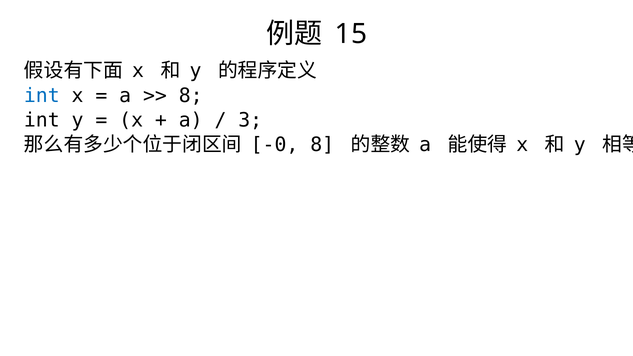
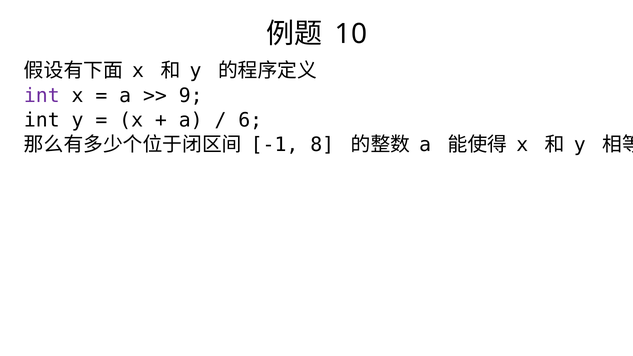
15: 15 -> 10 (351, 34)
int colour: blue -> purple (42, 96)
8: 8 -> 9 (191, 96)
3: 3 -> 6 (250, 120)
-0: -0 -> -1 (275, 145)
